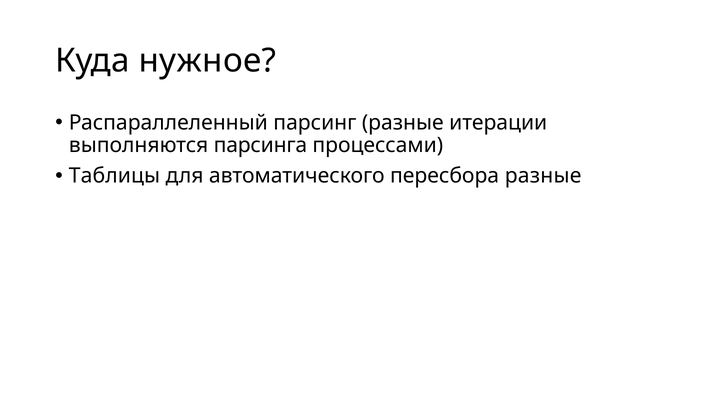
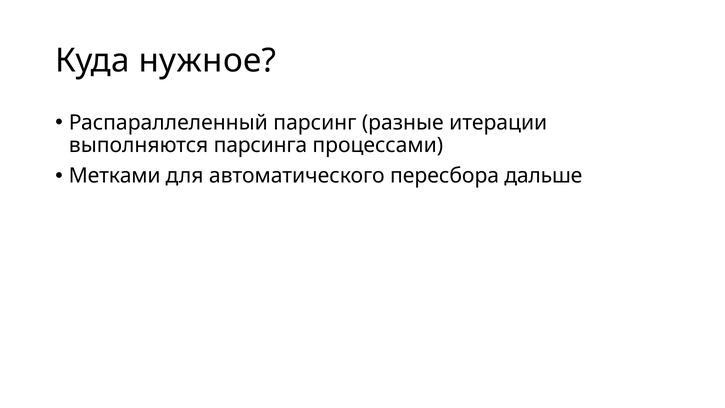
Таблицы: Таблицы -> Метками (115, 176)
пересбора разные: разные -> дальше (543, 176)
